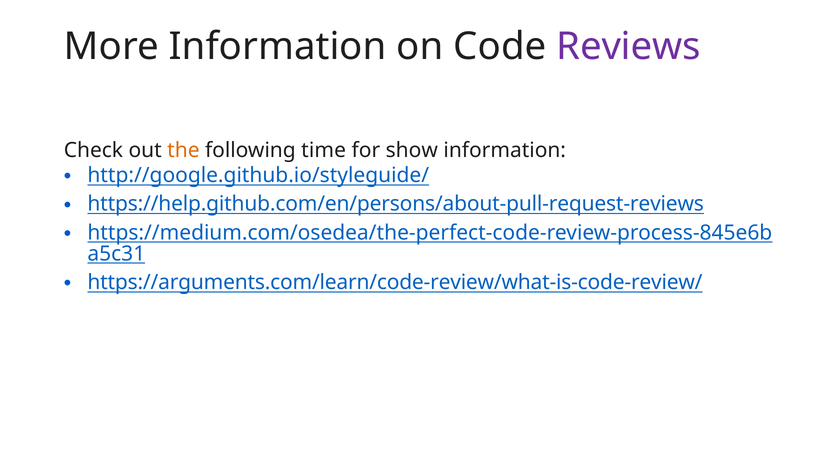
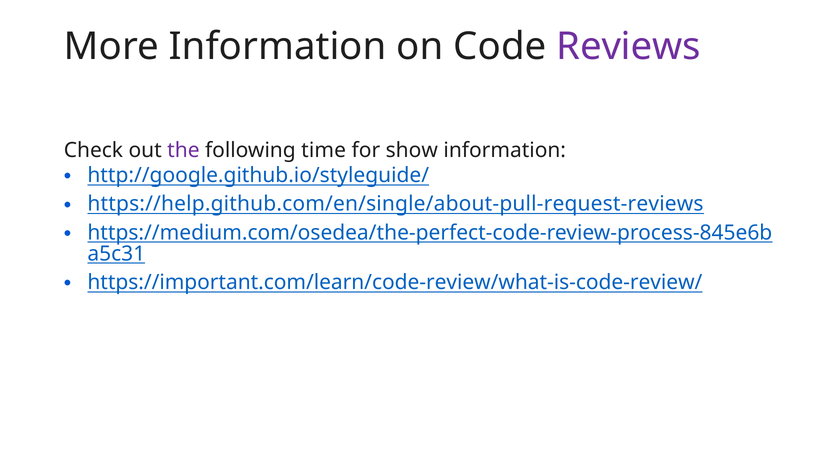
the colour: orange -> purple (183, 150)
https://help.github.com/en/persons/about-pull-request-reviews: https://help.github.com/en/persons/about-pull-request-reviews -> https://help.github.com/en/single/about-pull-request-reviews (395, 204)
https://arguments.com/learn/code-review/what-is-code-review/: https://arguments.com/learn/code-review/what-is-code-review/ -> https://important.com/learn/code-review/what-is-code-review/ (395, 282)
